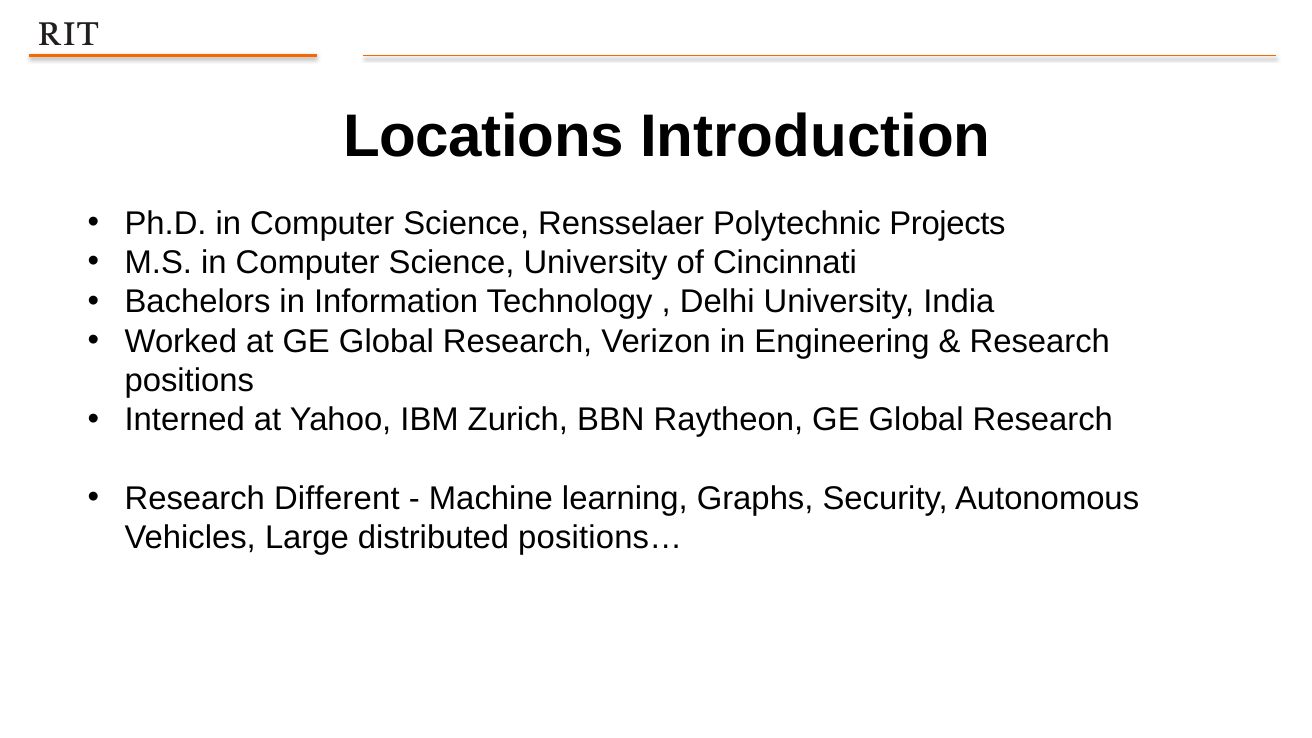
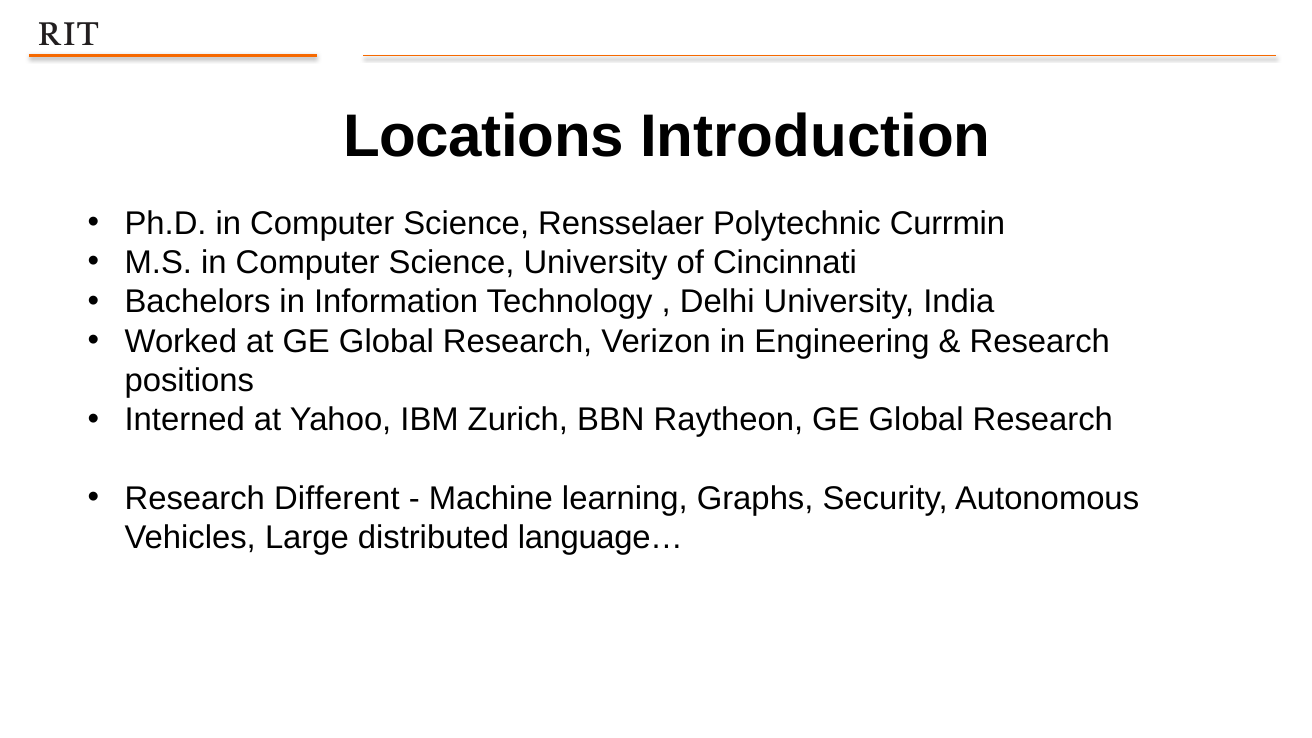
Projects: Projects -> Currmin (947, 223)
positions…: positions… -> language… (600, 538)
